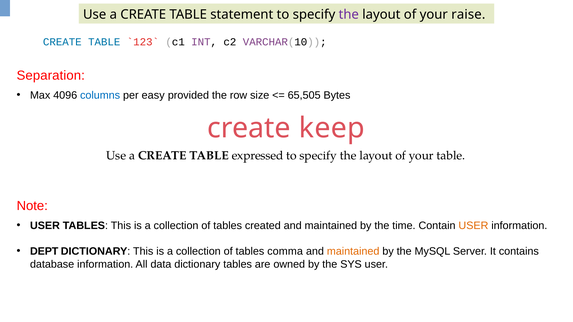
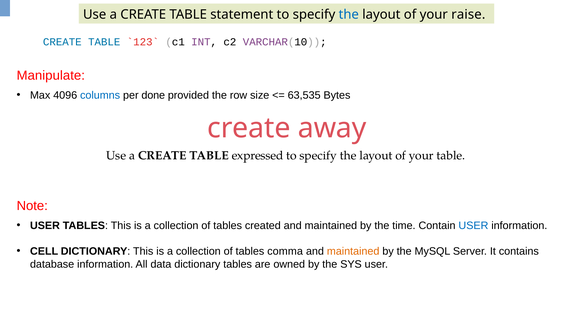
the colour: purple -> blue (349, 14)
Separation: Separation -> Manipulate (51, 75)
easy: easy -> done (153, 95)
65,505: 65,505 -> 63,535 (304, 95)
keep: keep -> away (332, 128)
USER colour: orange -> blue (473, 226)
DEPT: DEPT -> CELL (44, 252)
